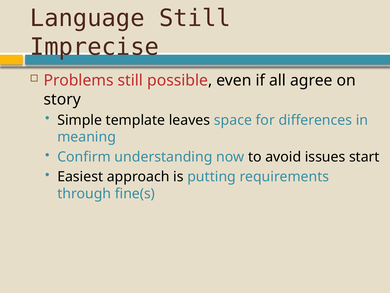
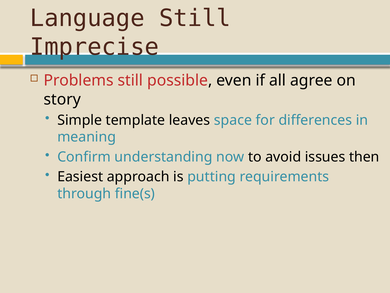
start: start -> then (364, 157)
